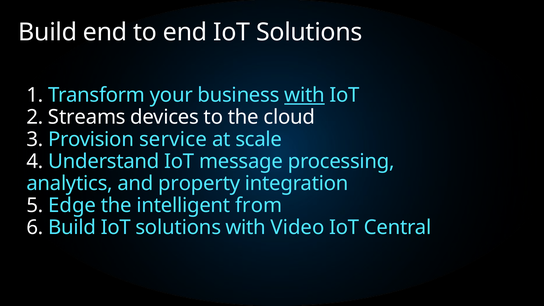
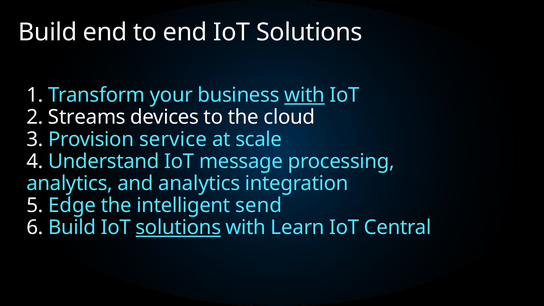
and property: property -> analytics (199, 183)
from: from -> send (259, 205)
solutions underline: none -> present (178, 227)
Video: Video -> Learn (298, 227)
